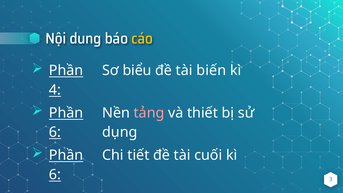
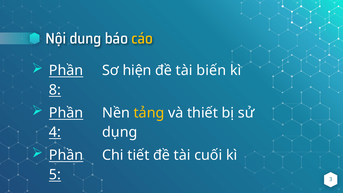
biểu: biểu -> hiện (137, 70)
4: 4 -> 8 (55, 90)
tảng colour: pink -> yellow (149, 113)
6: 6 -> 4 (55, 132)
6: 6 -> 5 (55, 174)
